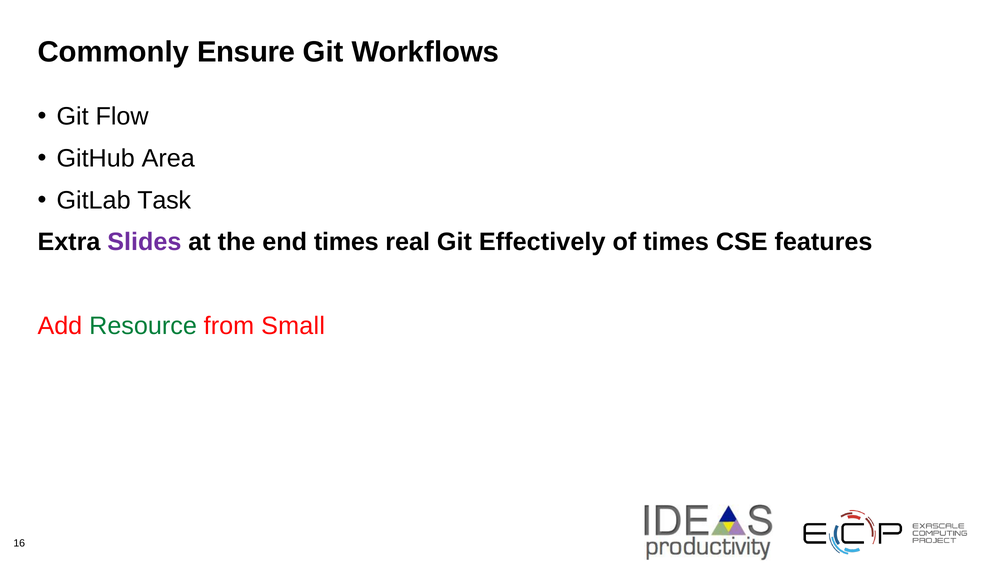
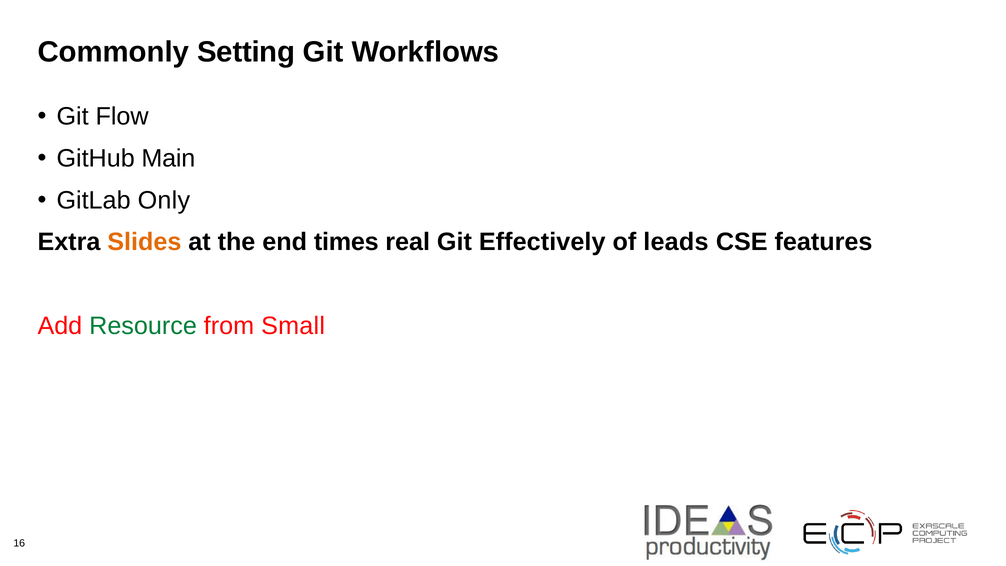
Ensure: Ensure -> Setting (246, 52)
Area: Area -> Main (168, 158)
Task: Task -> Only (164, 200)
Slides colour: purple -> orange (144, 242)
of times: times -> leads (676, 242)
